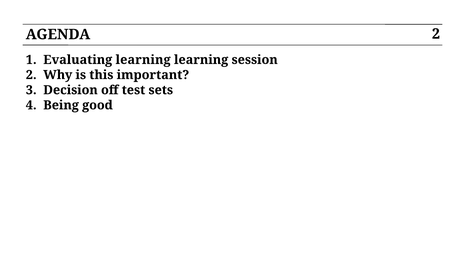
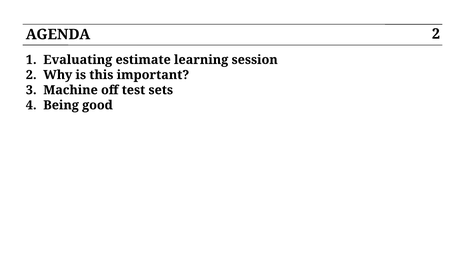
Evaluating learning: learning -> estimate (143, 60)
Decision: Decision -> Machine (71, 90)
